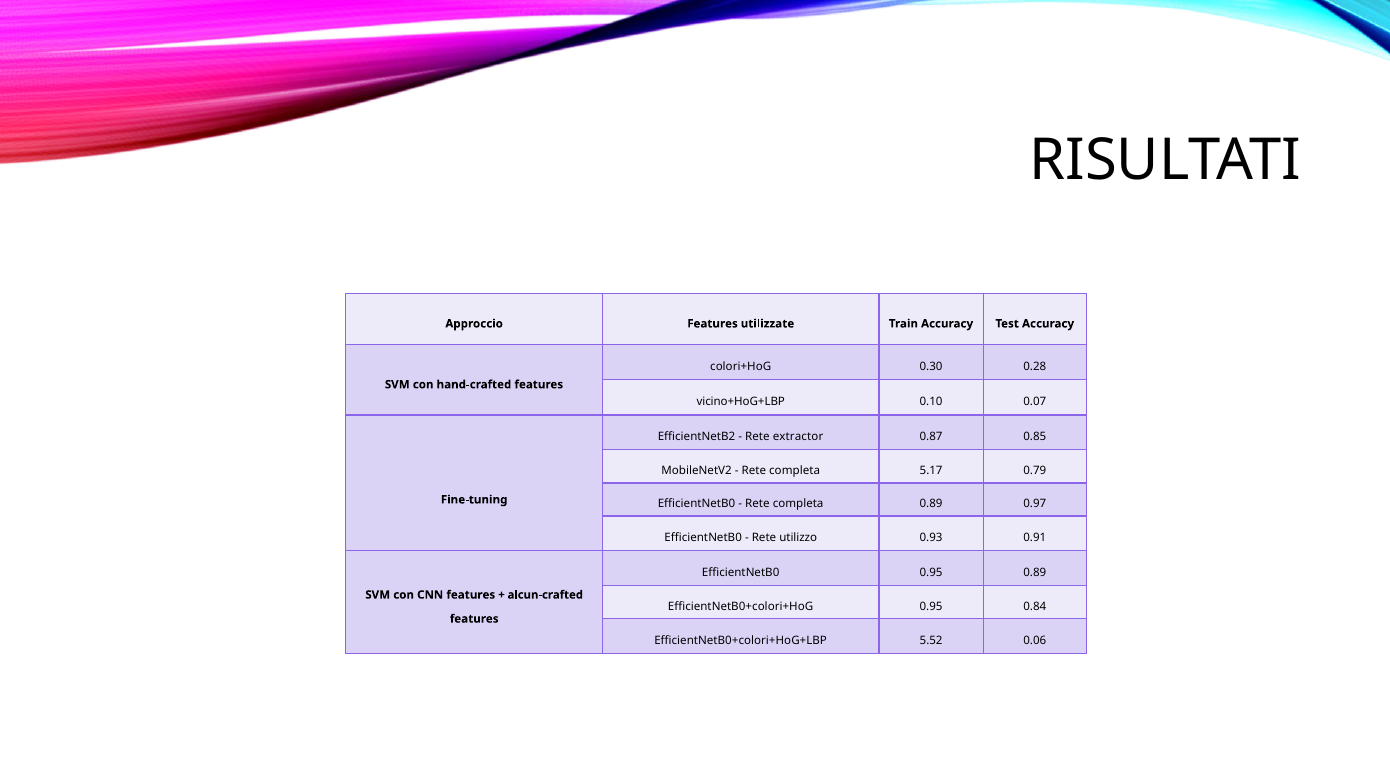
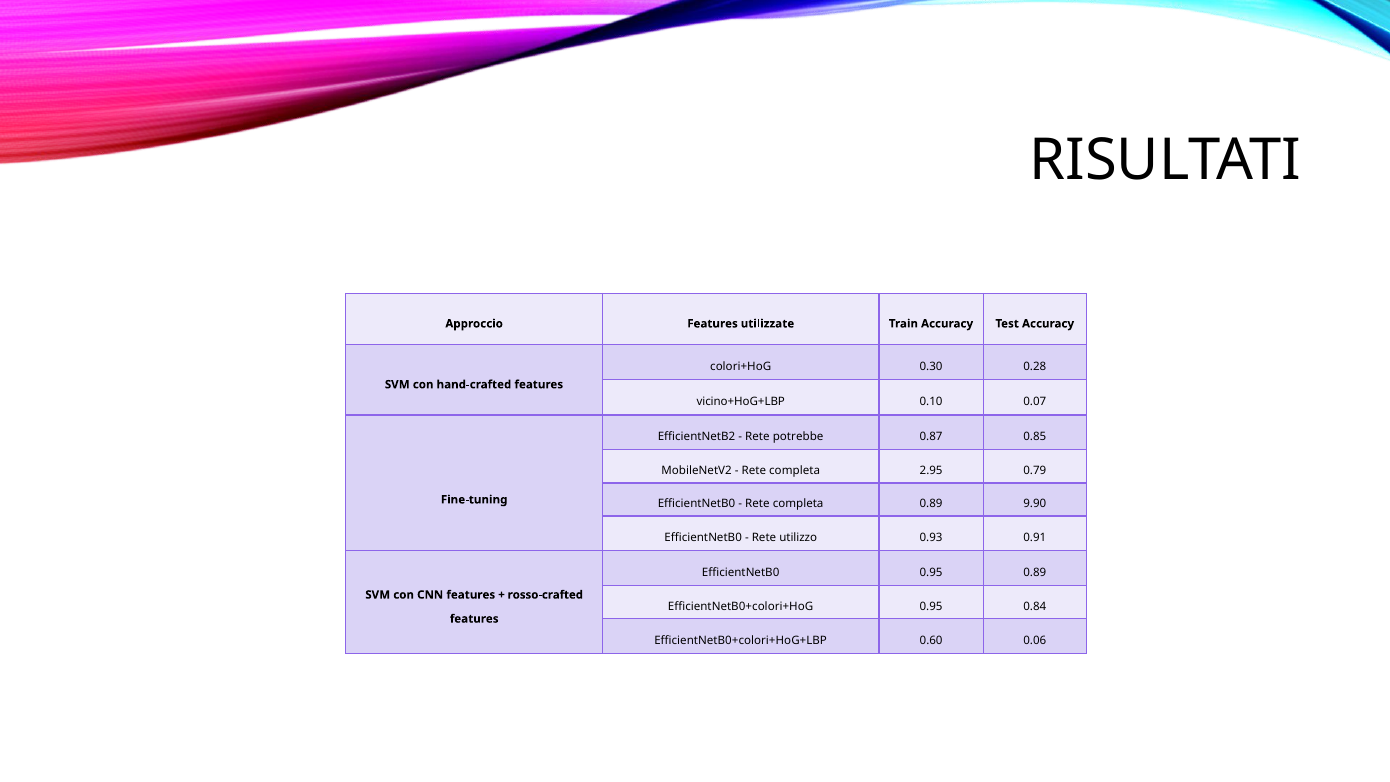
extractor: extractor -> potrebbe (798, 437)
5.17: 5.17 -> 2.95 (931, 471)
0.97: 0.97 -> 9.90 (1035, 504)
alcun-crafted: alcun-crafted -> rosso-crafted (545, 595)
5.52: 5.52 -> 0.60 (931, 641)
